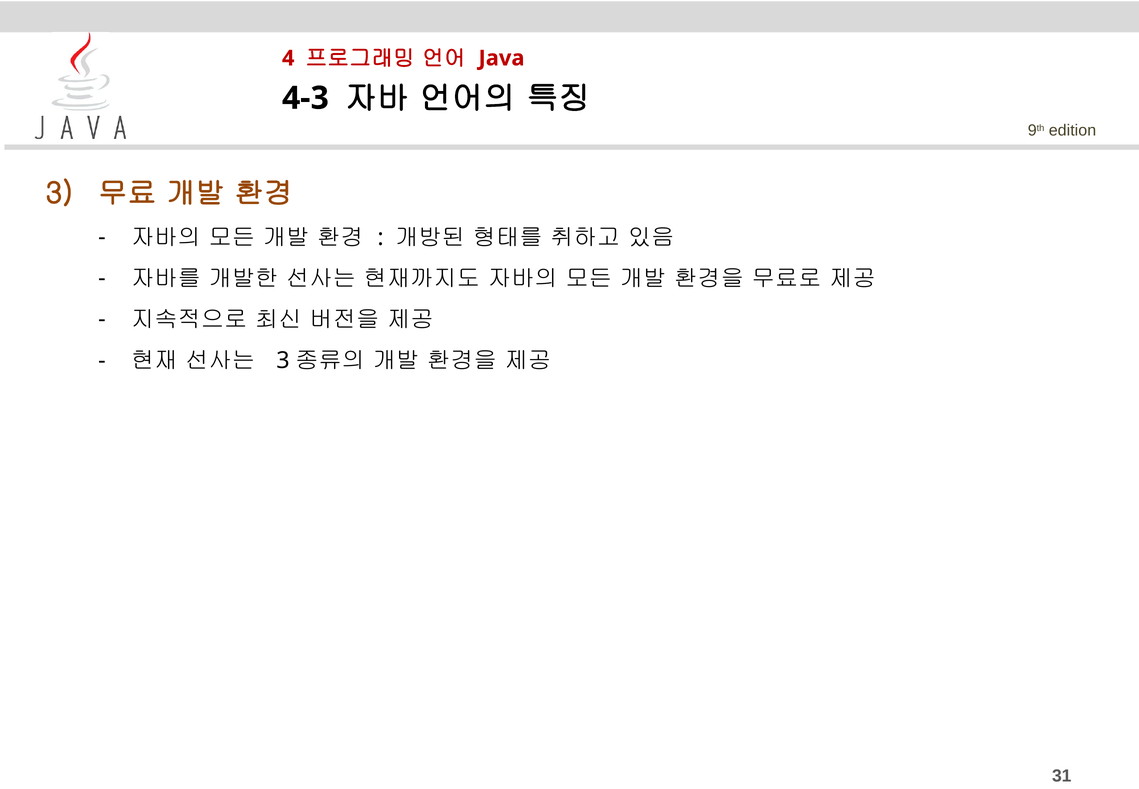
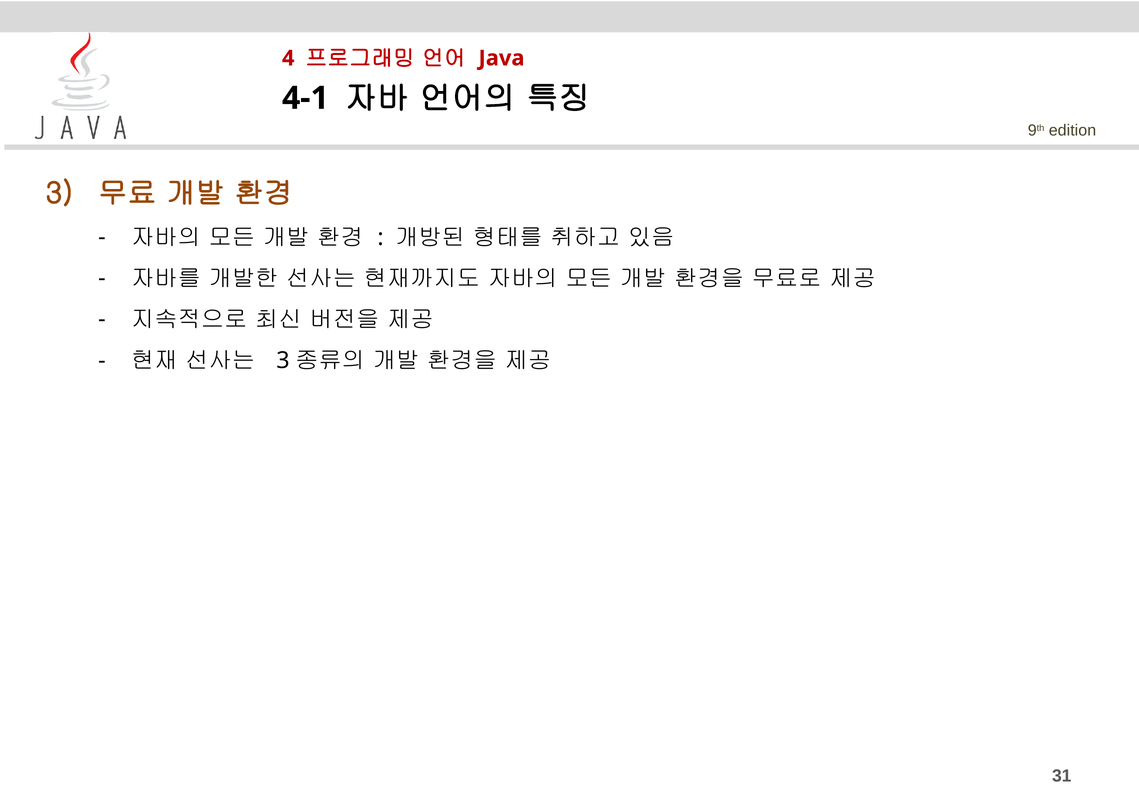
4-3: 4-3 -> 4-1 (305, 98)
